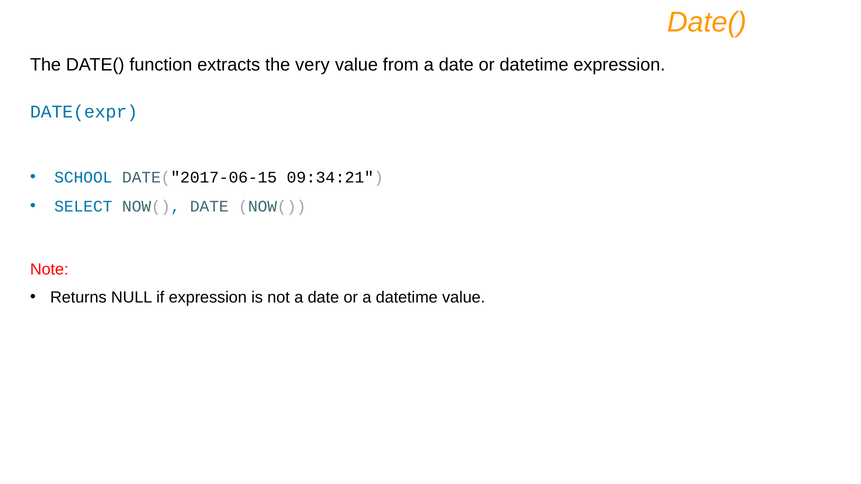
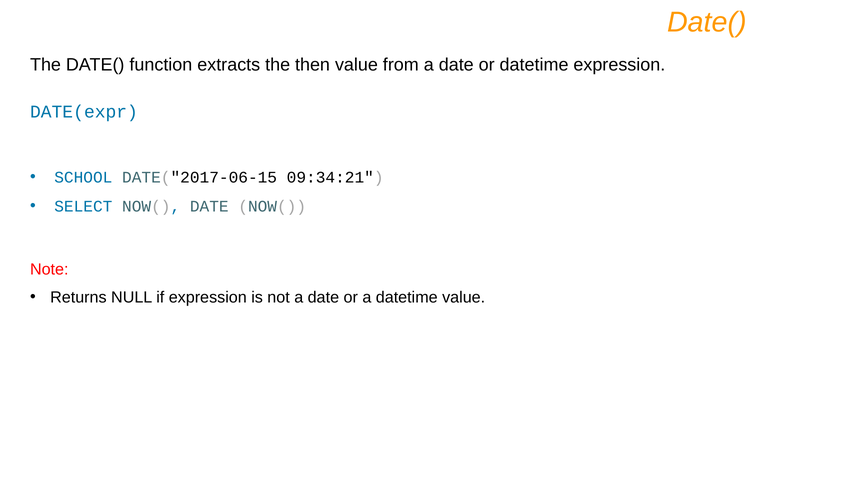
very: very -> then (313, 65)
